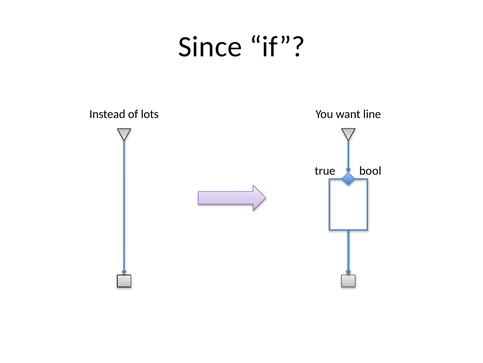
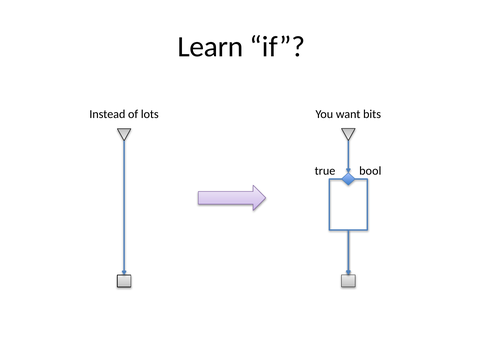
Since: Since -> Learn (210, 47)
line: line -> bits (372, 114)
